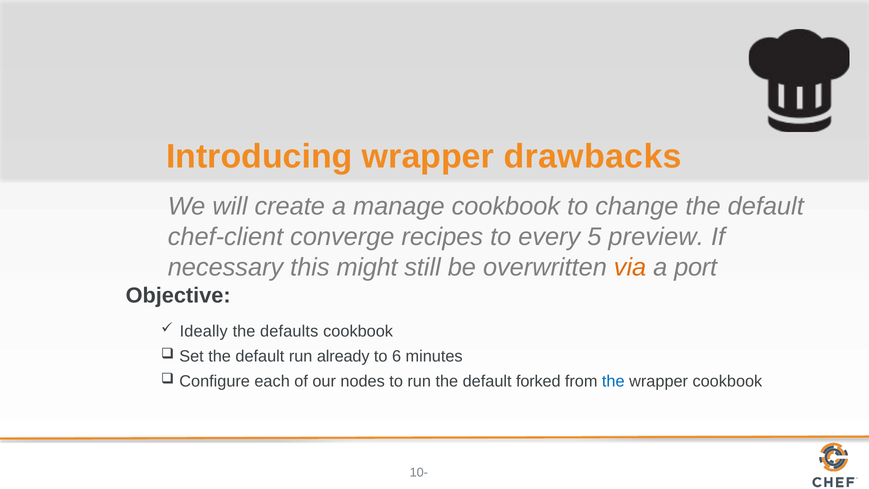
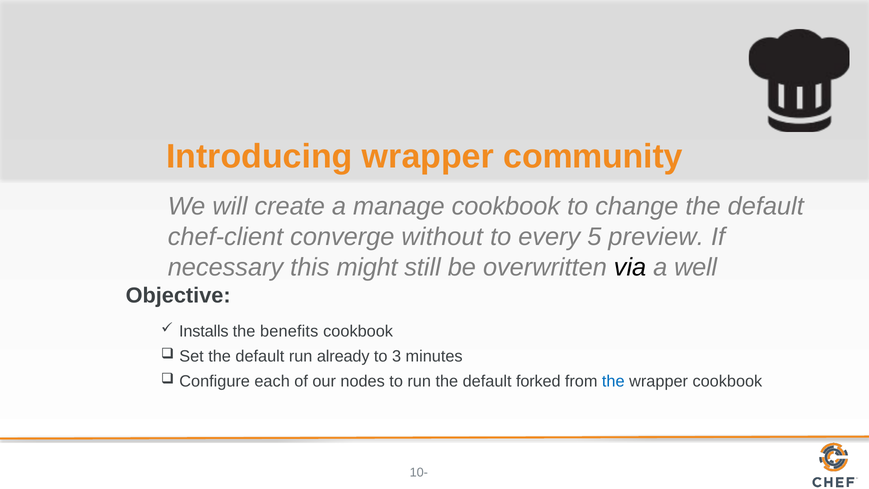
drawbacks: drawbacks -> community (593, 156)
recipes: recipes -> without (442, 237)
via colour: orange -> black (630, 267)
port: port -> well (696, 267)
Ideally: Ideally -> Installs (204, 331)
defaults: defaults -> benefits (289, 331)
6: 6 -> 3 (397, 356)
